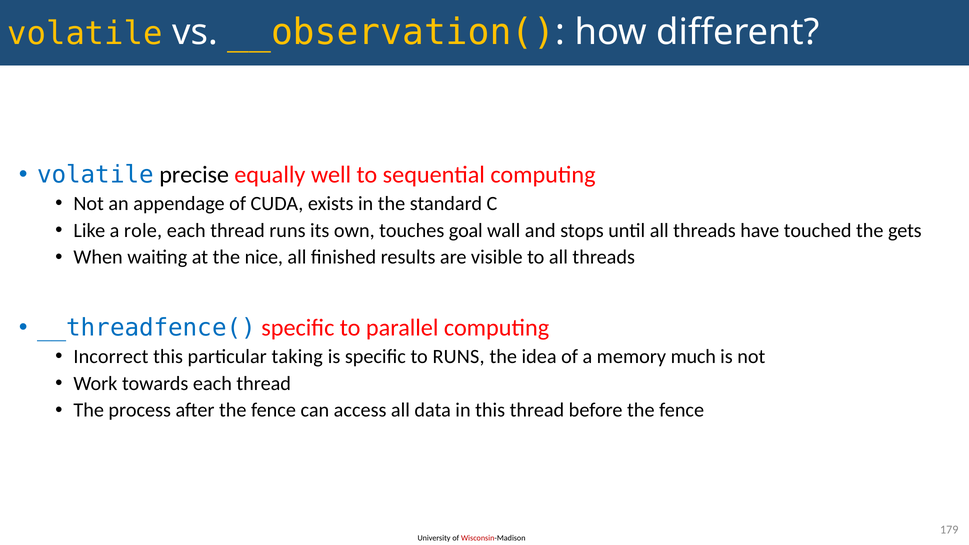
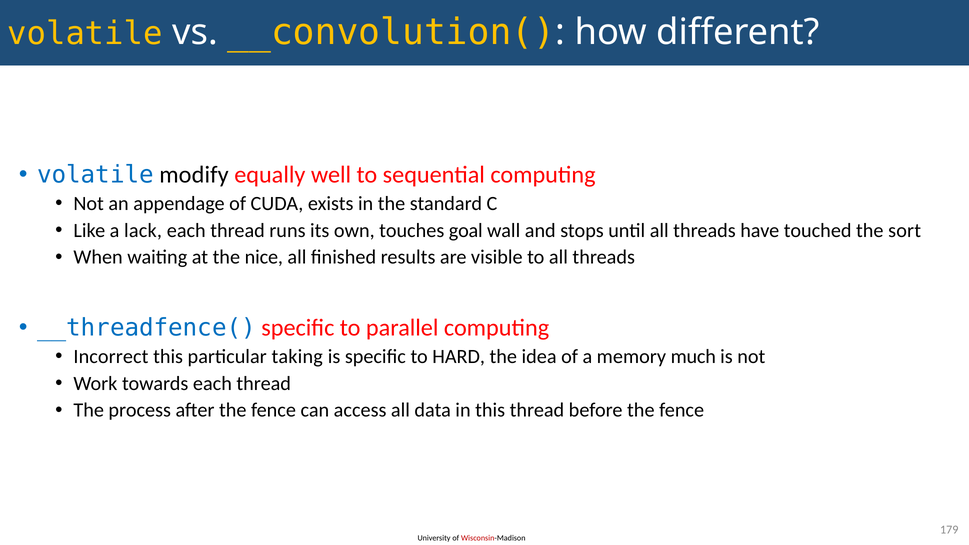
__observation(: __observation( -> __convolution( (391, 32)
precise: precise -> modify (194, 175)
role: role -> lack (143, 230)
gets: gets -> sort (905, 230)
to RUNS: RUNS -> HARD (459, 357)
